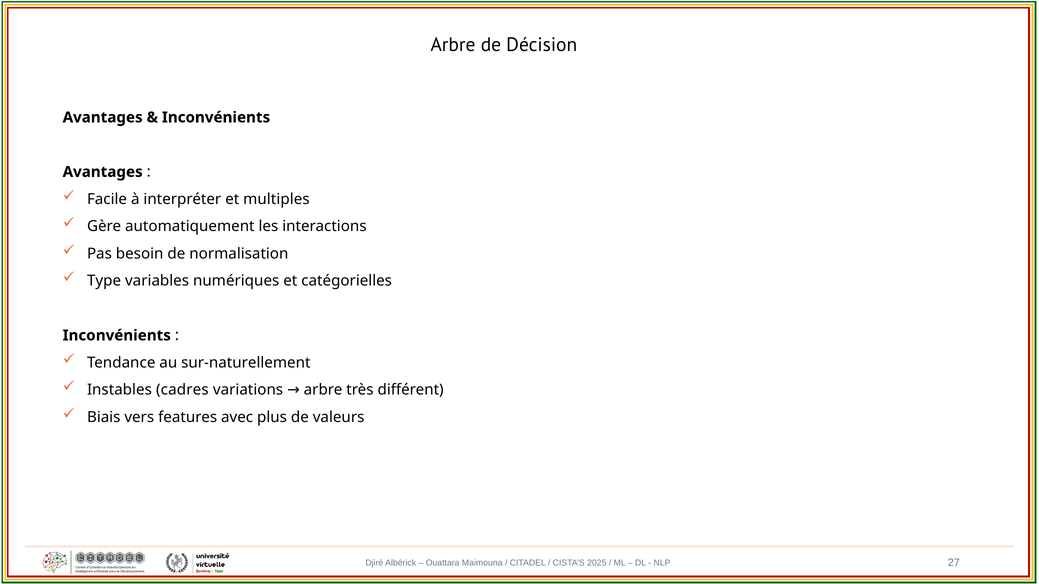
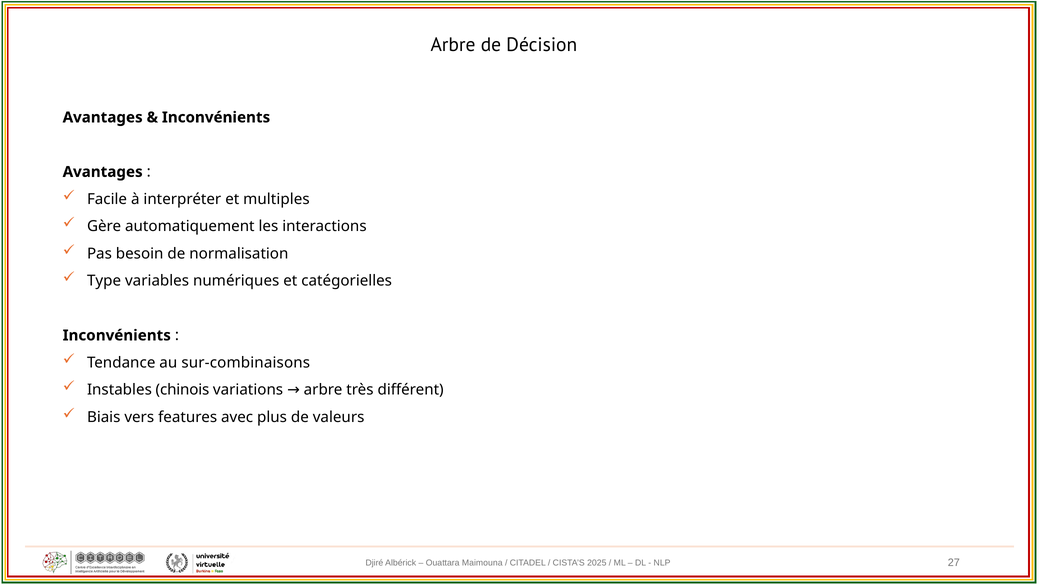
sur-naturellement: sur-naturellement -> sur-combinaisons (246, 363)
cadres: cadres -> chinois (182, 390)
